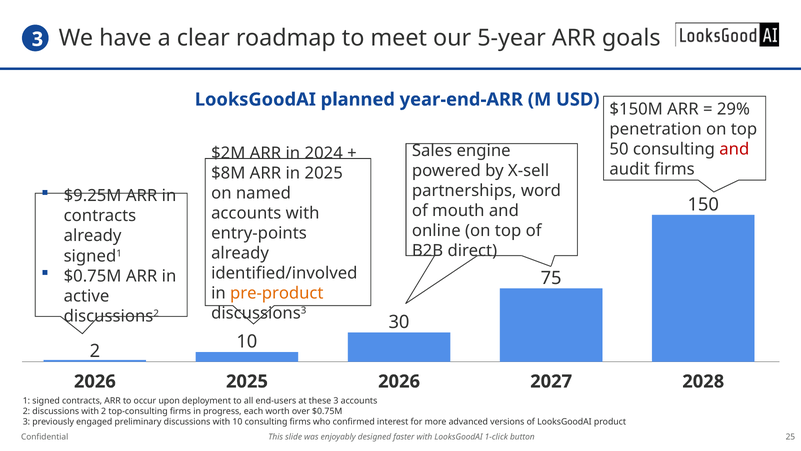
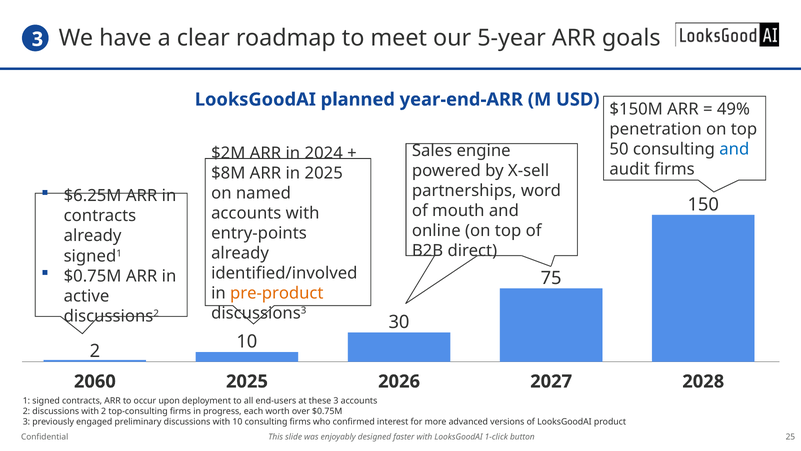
29%: 29% -> 49% (733, 109)
and colour: red -> blue (734, 149)
$9.25M: $9.25M -> $6.25M (93, 196)
2026: 2026 -> 2060 (95, 381)
